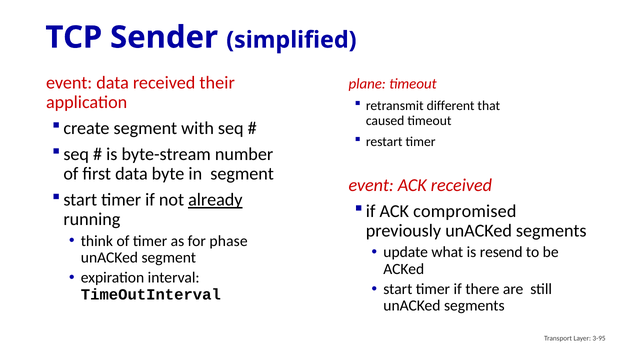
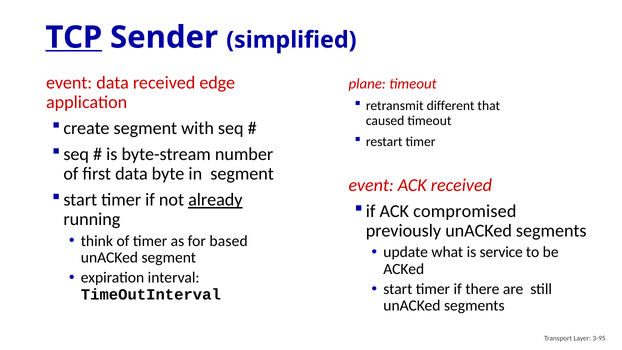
TCP underline: none -> present (74, 37)
their: their -> edge (217, 83)
phase: phase -> based (229, 241)
resend: resend -> service (501, 252)
